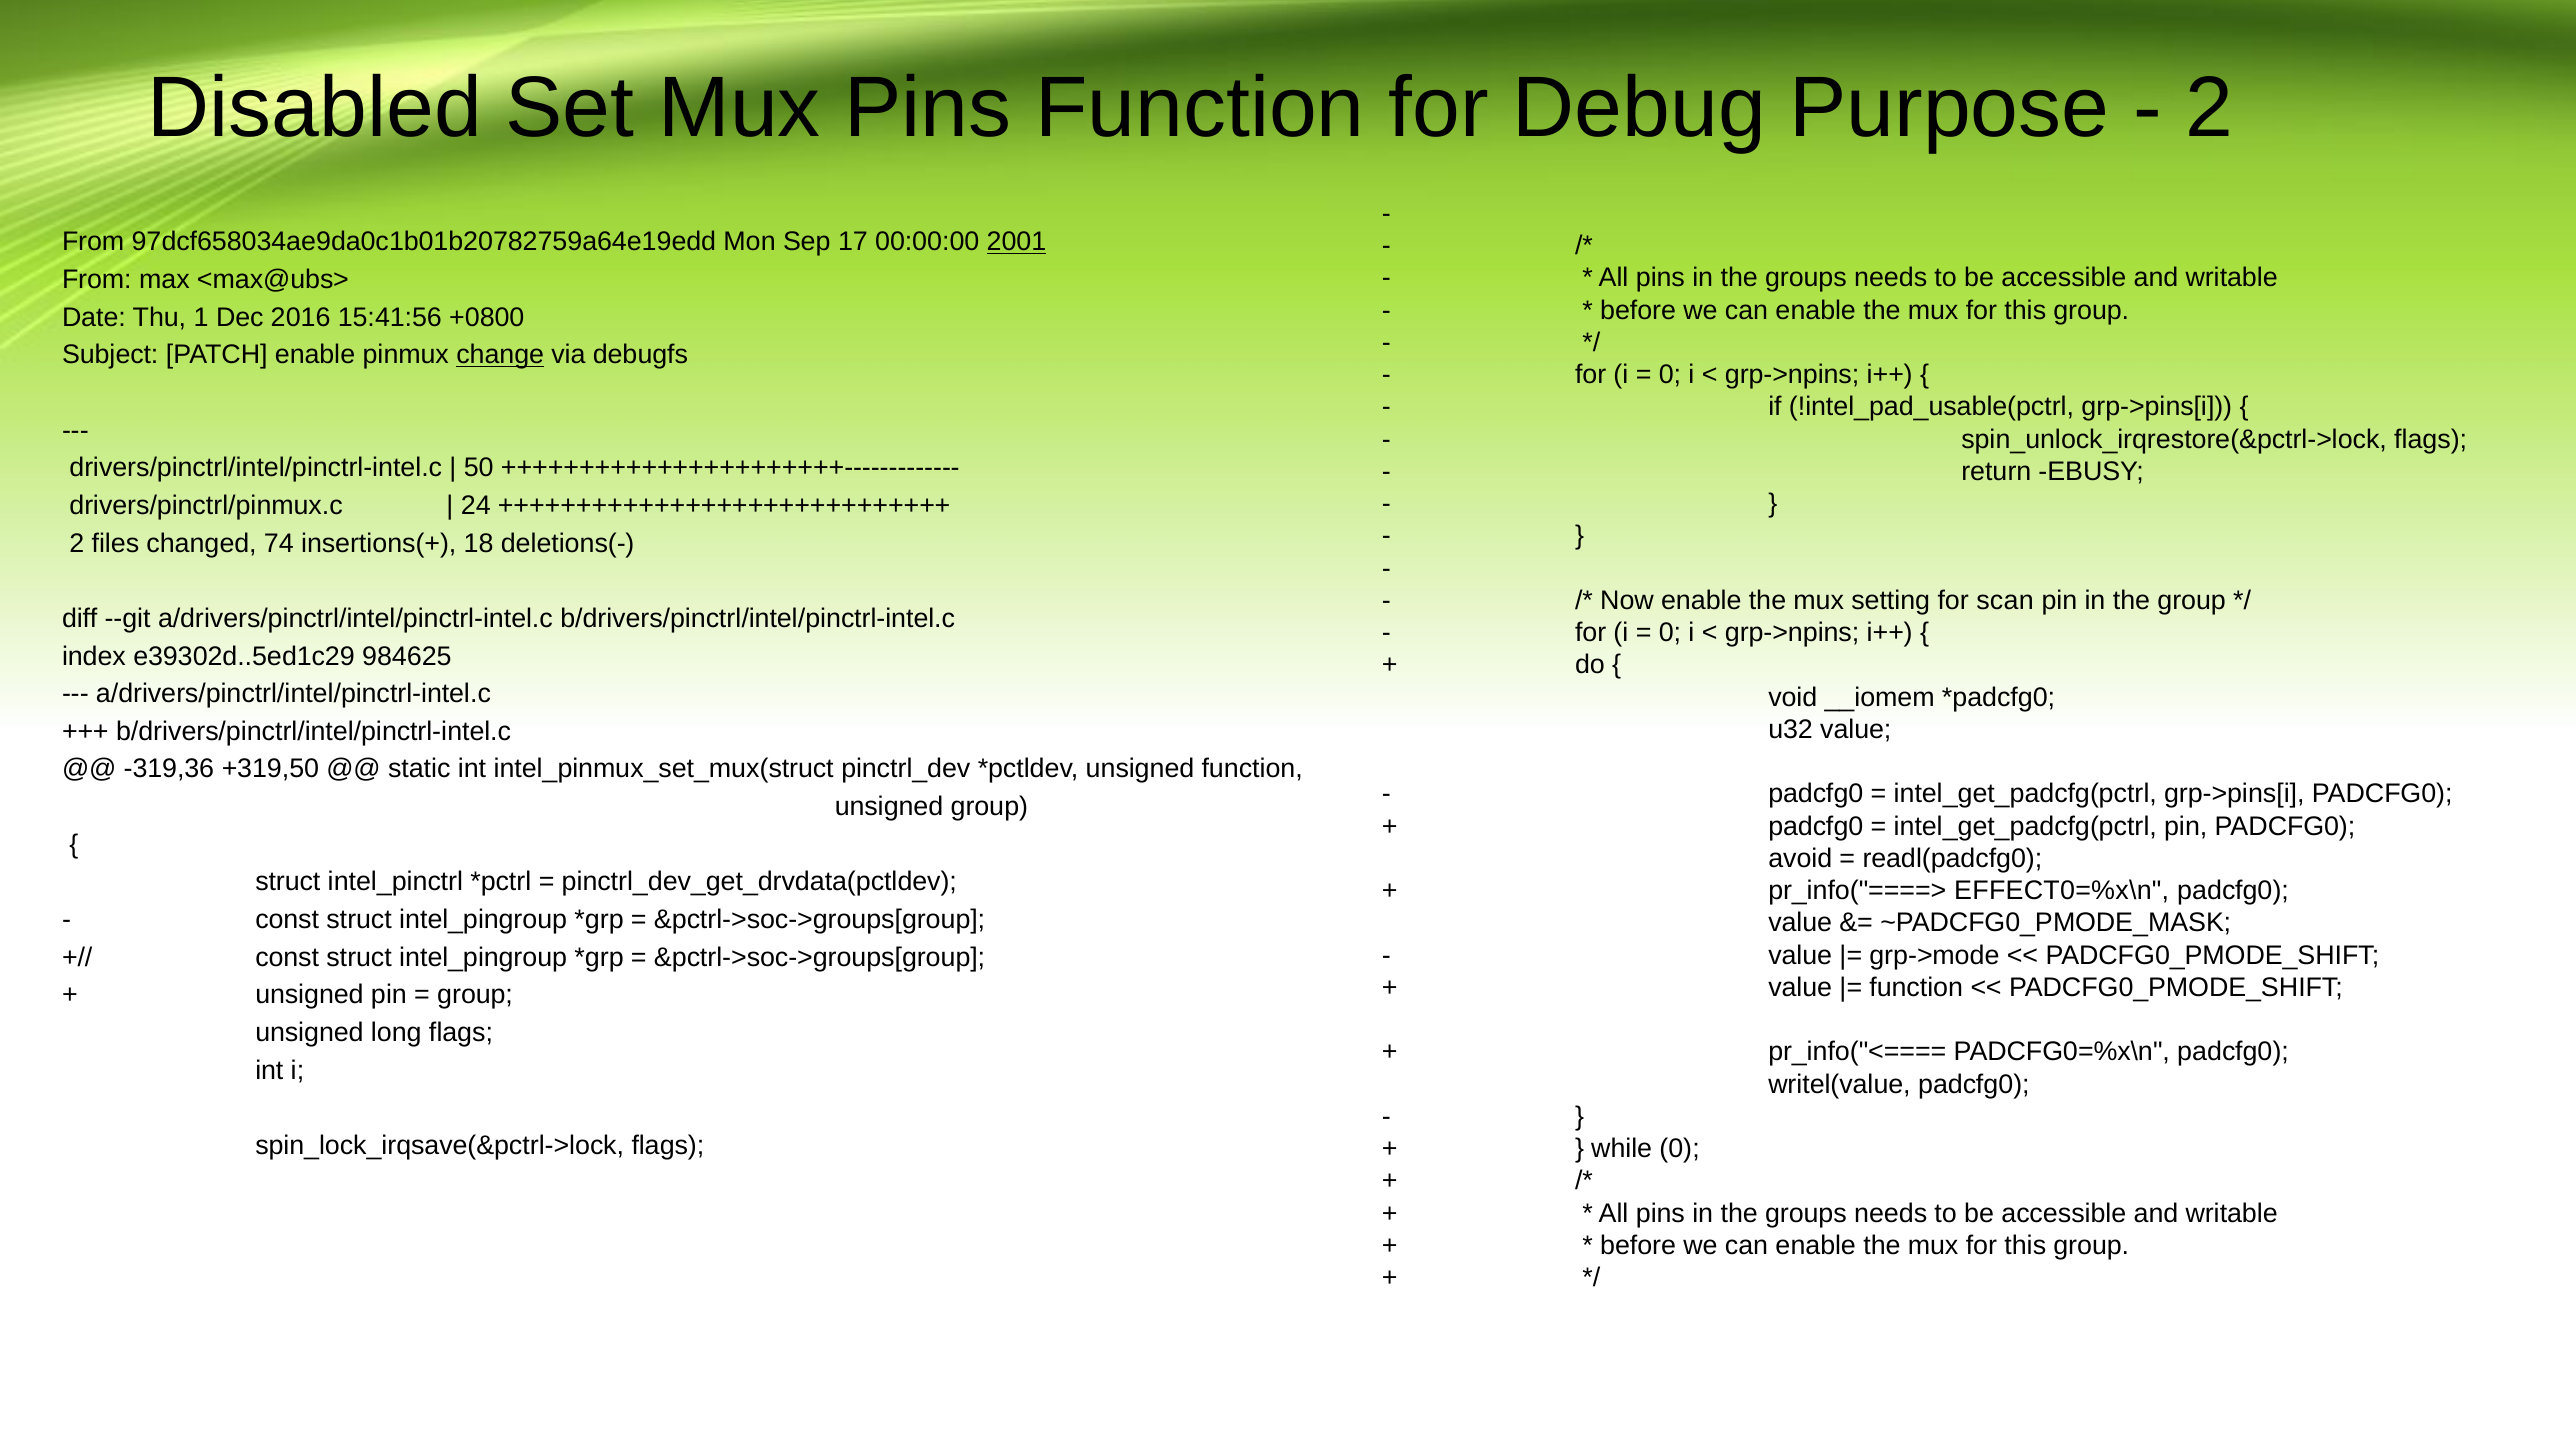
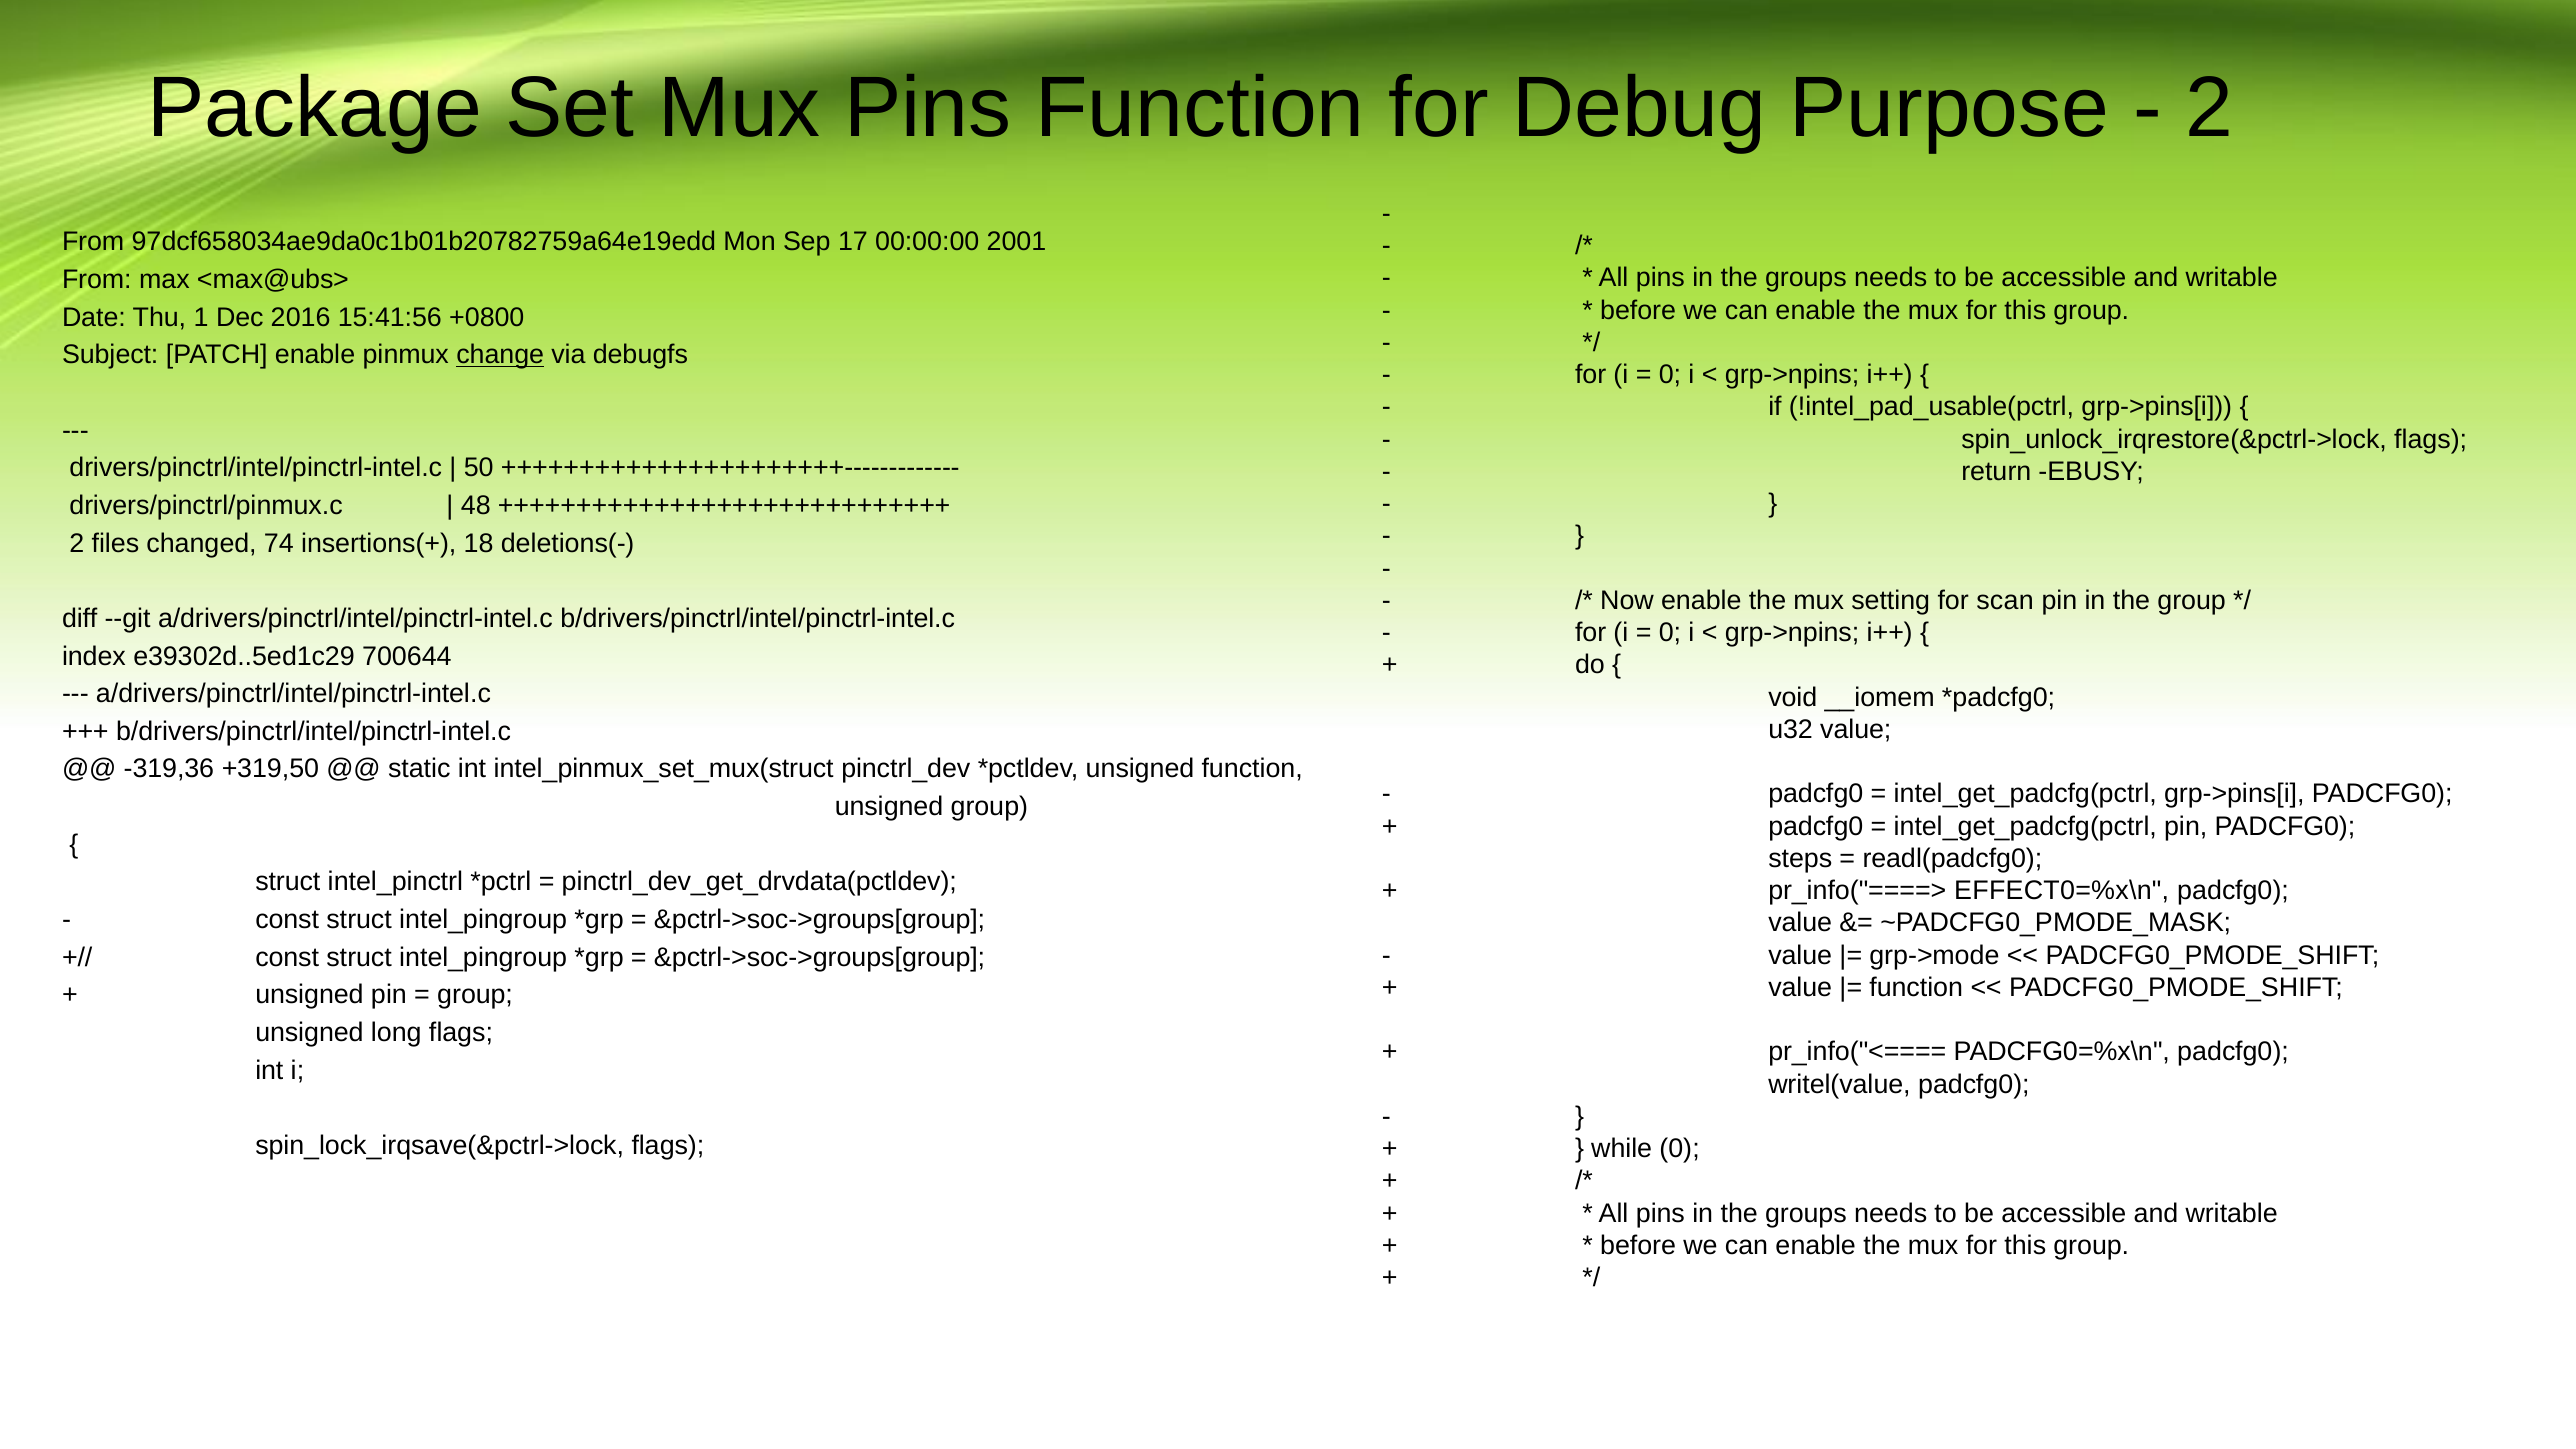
Disabled: Disabled -> Package (315, 108)
2001 underline: present -> none (1016, 242)
24: 24 -> 48 (476, 506)
984625: 984625 -> 700644 (407, 656)
avoid: avoid -> steps (1800, 858)
